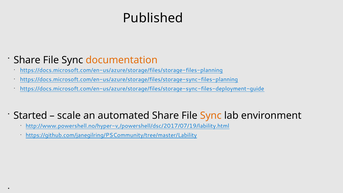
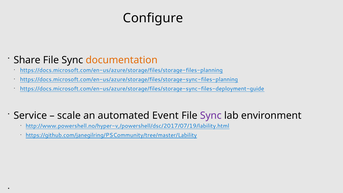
Published: Published -> Configure (153, 18)
Started: Started -> Service (30, 116)
automated Share: Share -> Event (165, 116)
Sync colour: orange -> purple (211, 116)
